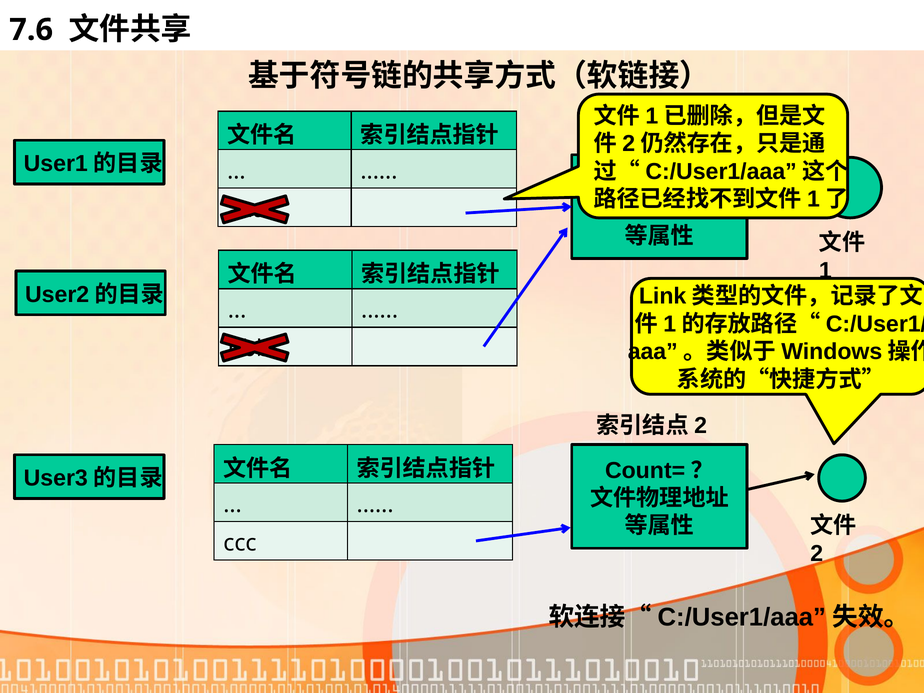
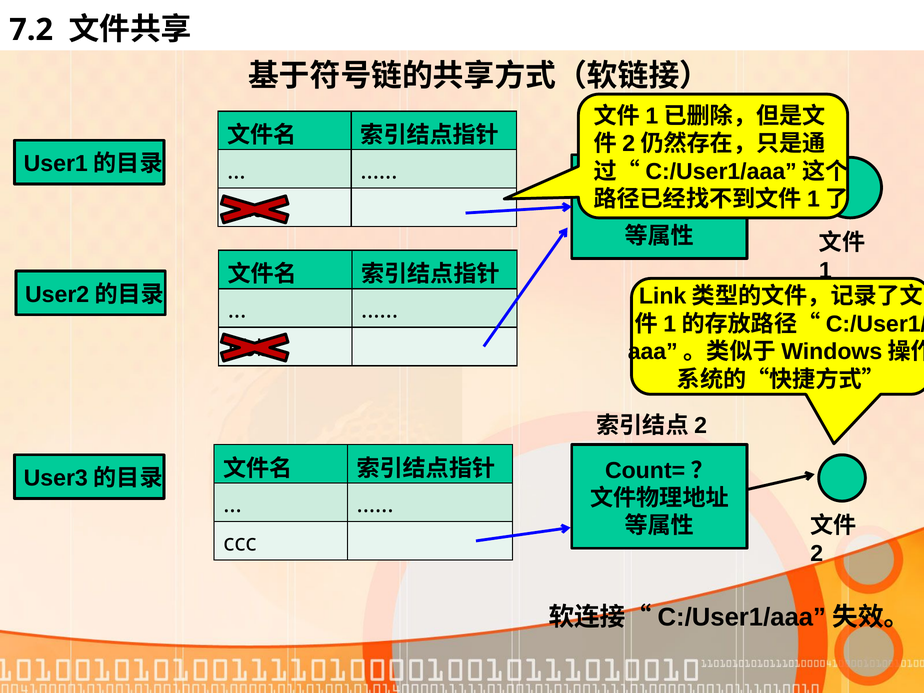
7.6: 7.6 -> 7.2 (31, 30)
